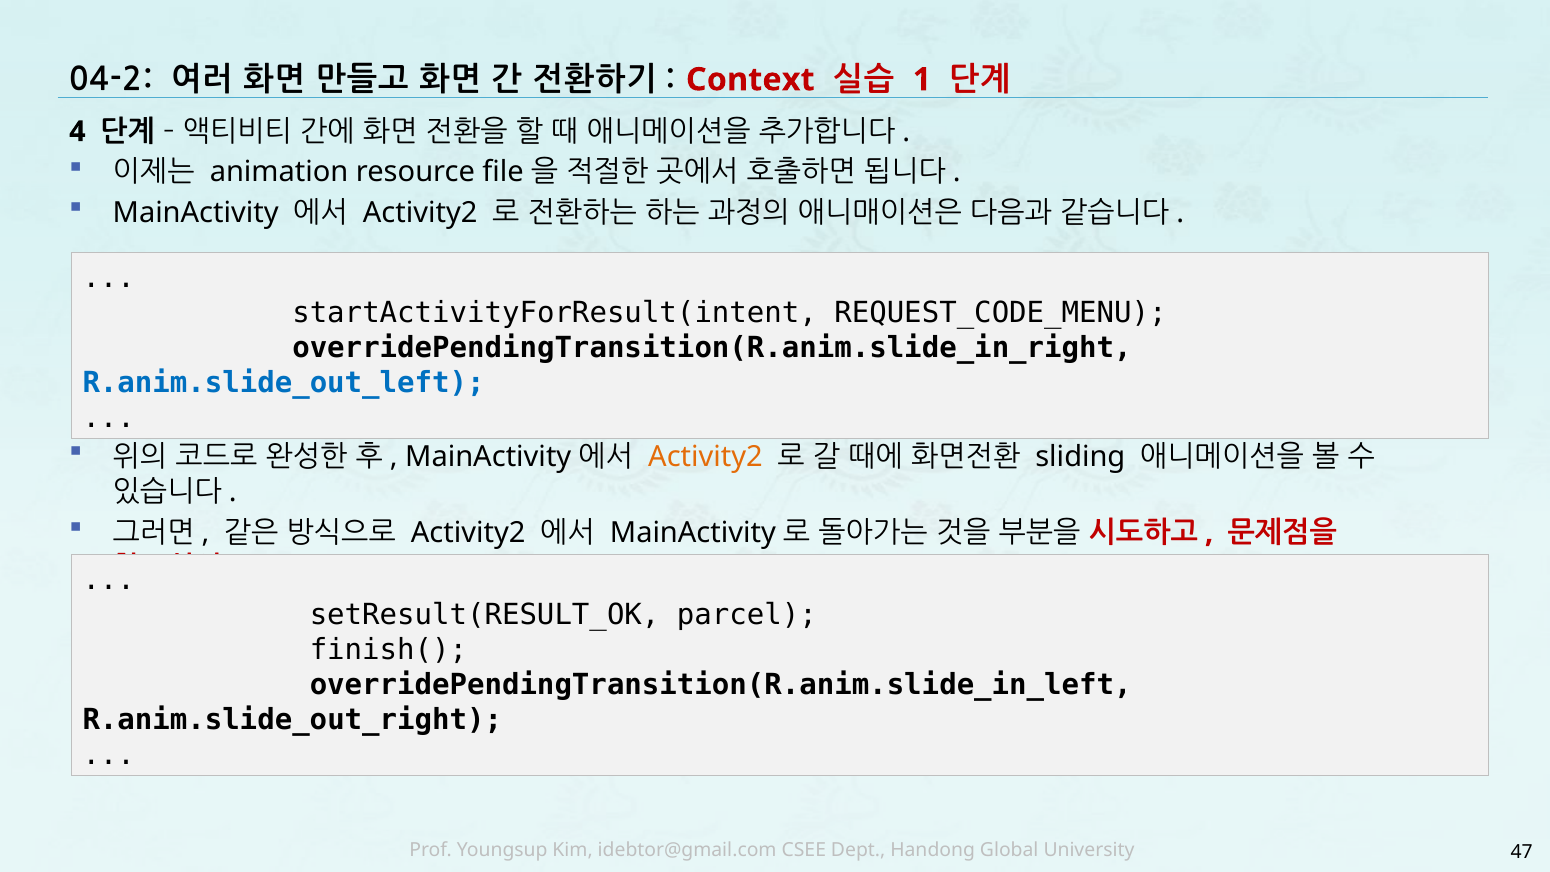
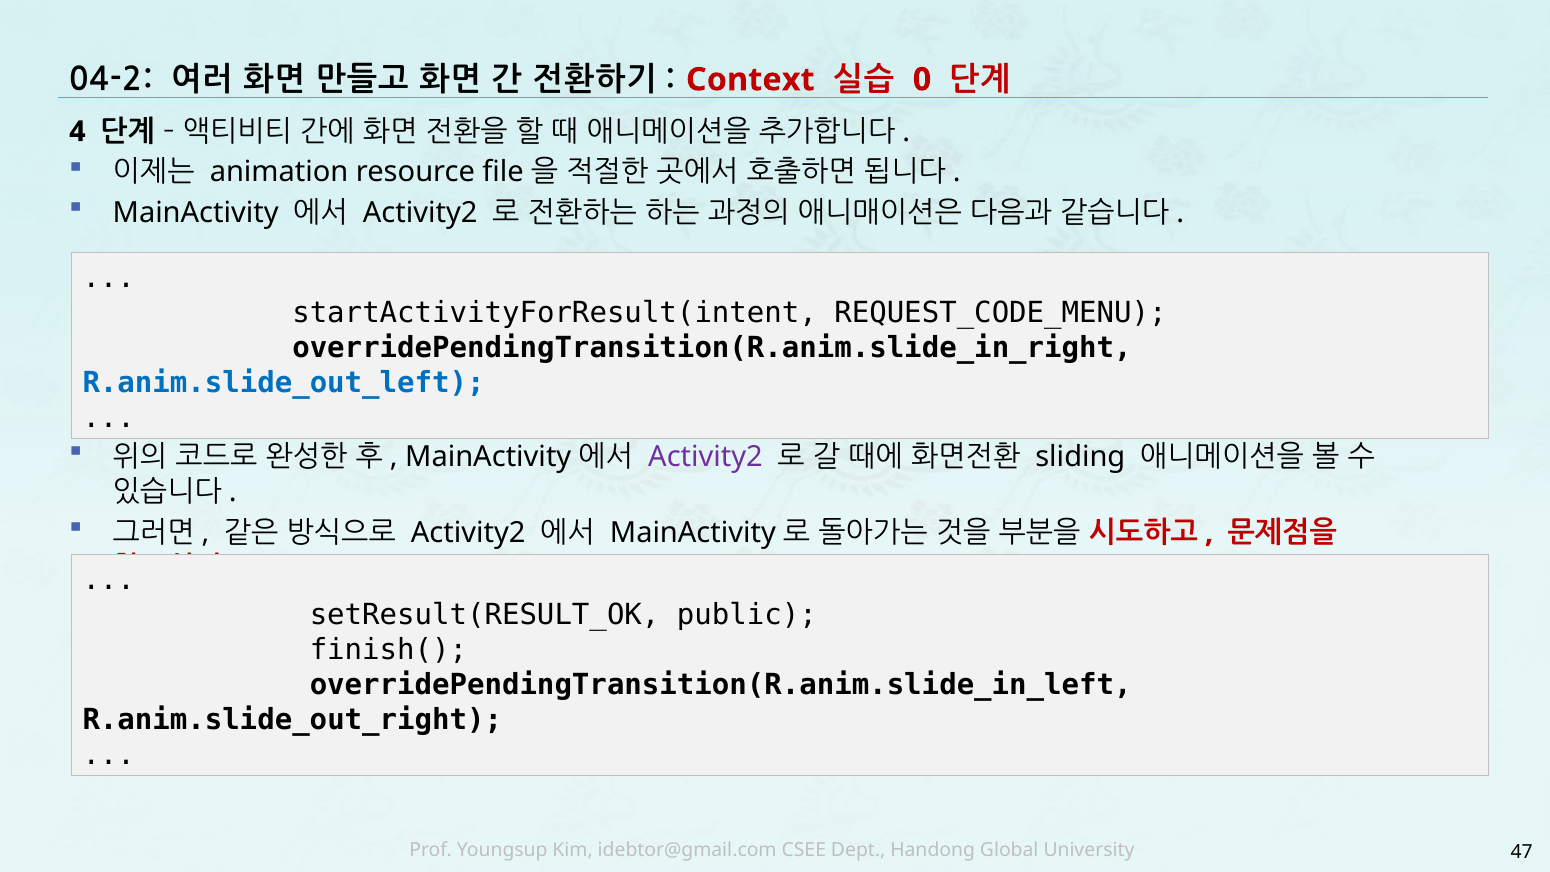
1: 1 -> 0 (922, 80)
Activity2 colour: orange -> purple (705, 457)
parcel: parcel -> public (747, 615)
